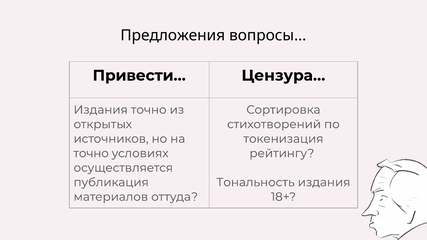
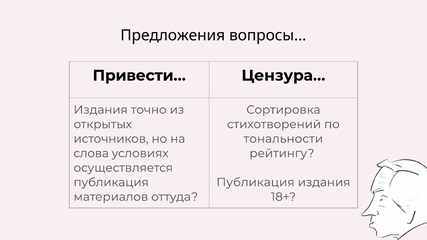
токенизация: токенизация -> тональности (283, 139)
точно: точно -> слова (91, 153)
Тональность: Тональность -> Публикация (255, 182)
